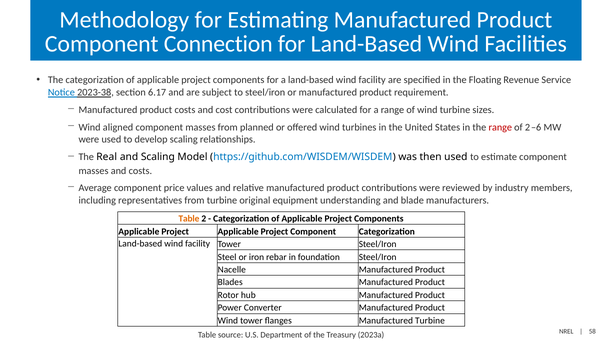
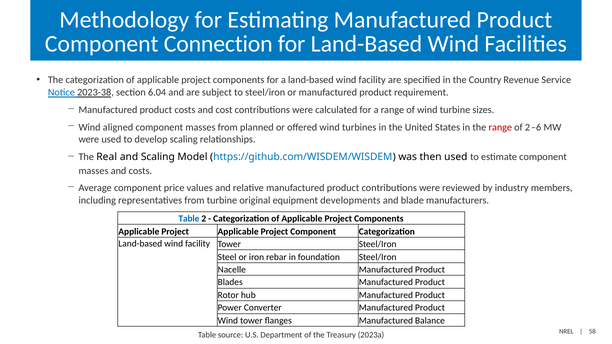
Floating: Floating -> Country (485, 80)
6.17: 6.17 -> 6.04 (157, 92)
understanding: understanding -> developments (350, 200)
Table colour: orange -> blue (189, 219)
Manufactured Turbine: Turbine -> Balance (430, 321)
